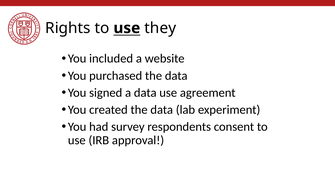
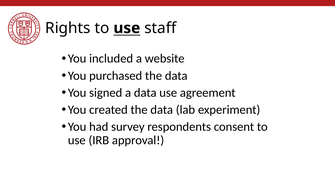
they: they -> staff (160, 28)
